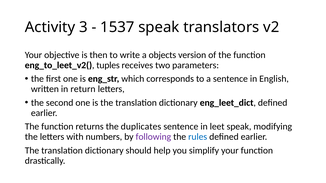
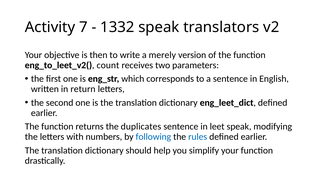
3: 3 -> 7 (83, 27)
1537: 1537 -> 1332 (117, 27)
objects: objects -> merely (162, 55)
tuples: tuples -> count (108, 65)
following colour: purple -> blue (153, 137)
